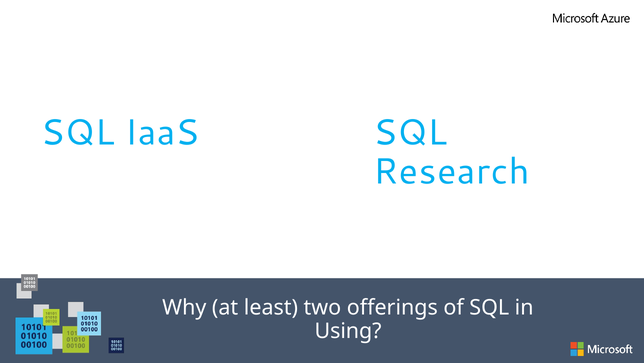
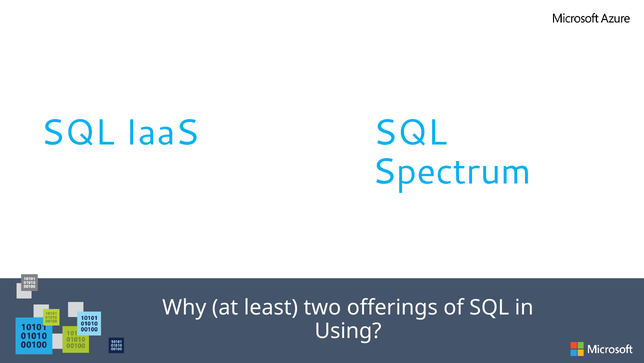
Research: Research -> Spectrum (452, 171)
